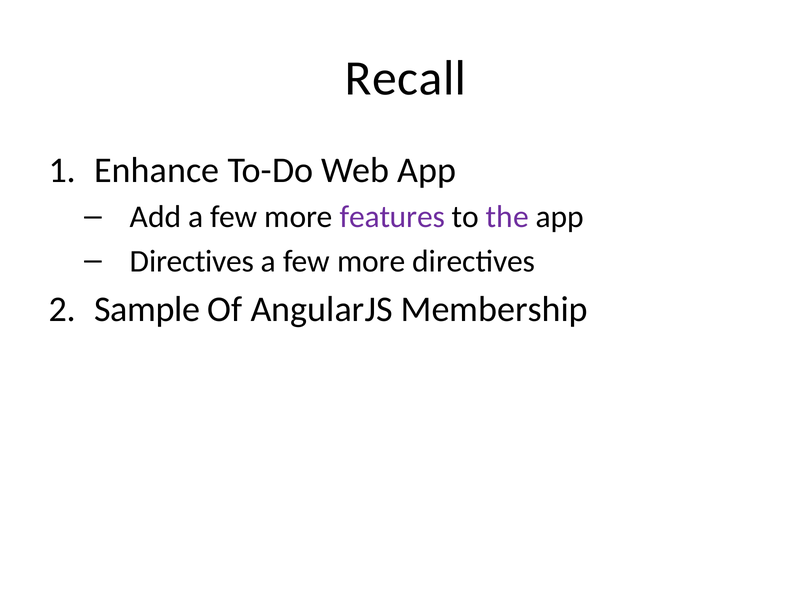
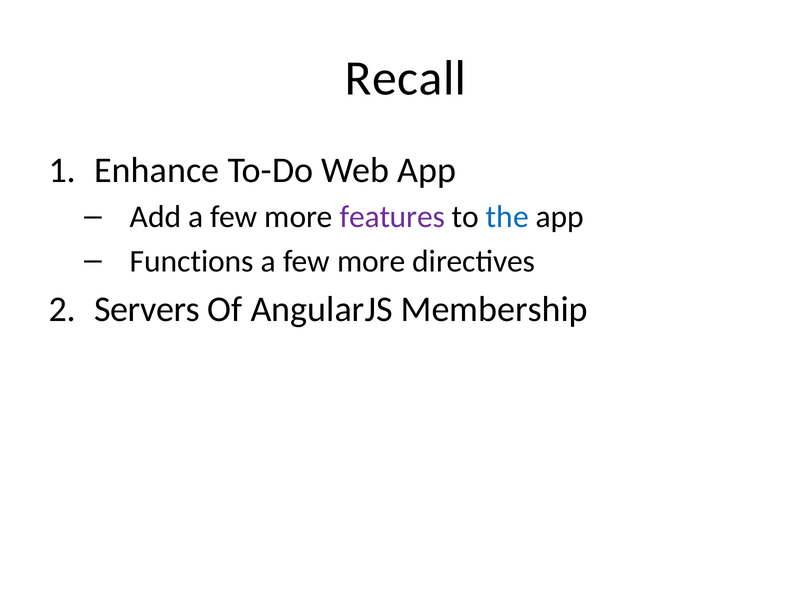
the colour: purple -> blue (507, 217)
Directives: Directives -> Functions (192, 261)
Sample: Sample -> Servers (147, 309)
